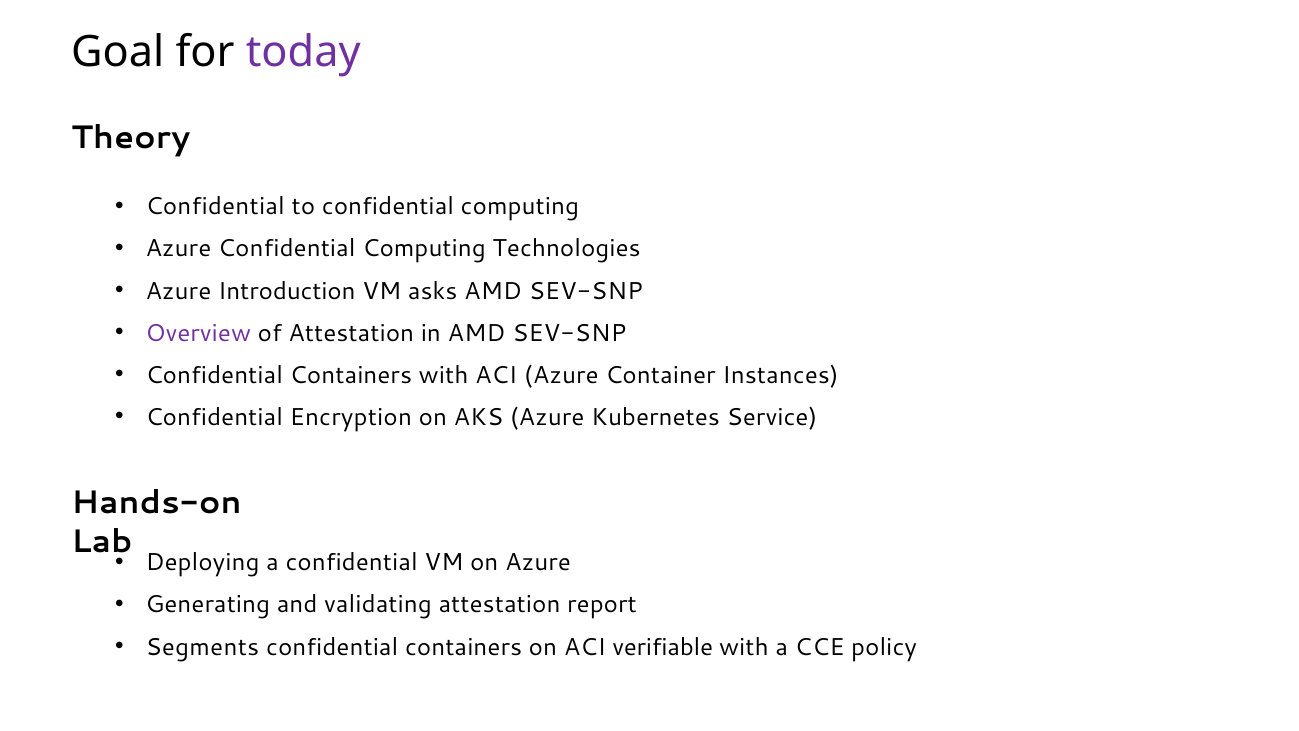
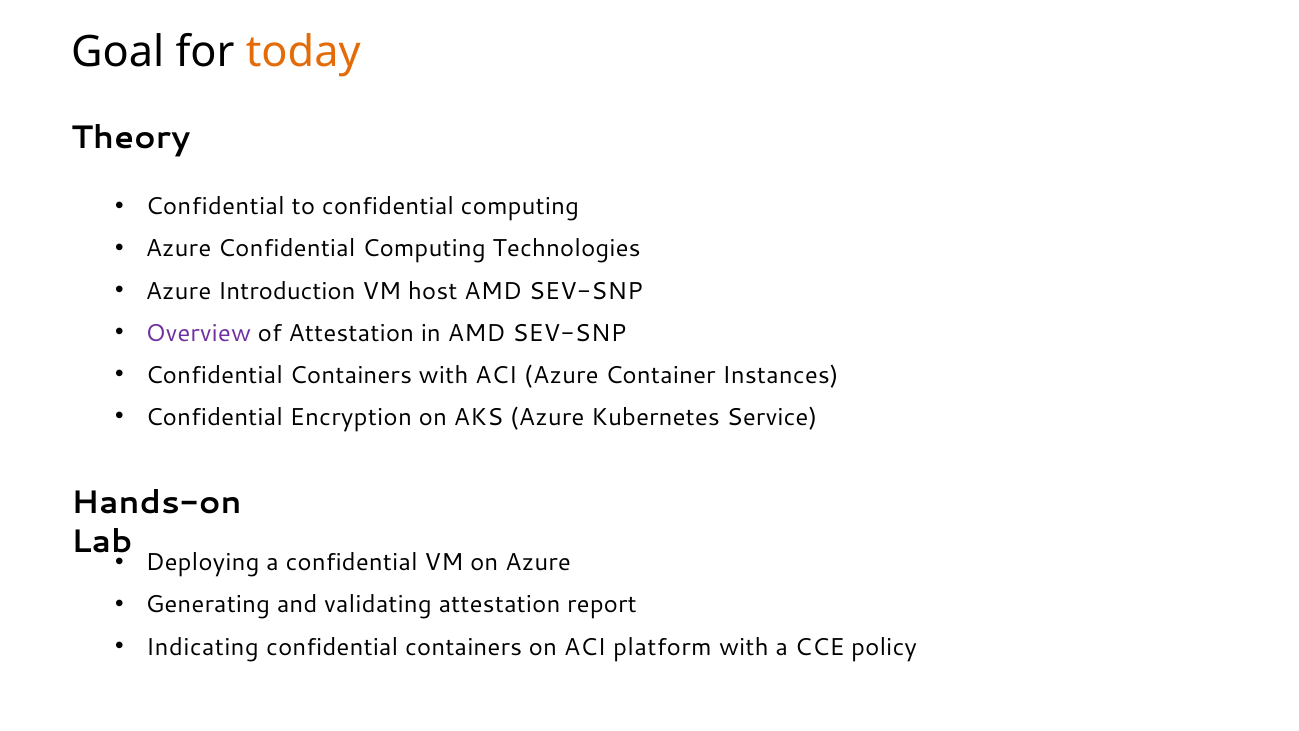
today colour: purple -> orange (303, 52)
asks: asks -> host (433, 291)
Segments: Segments -> Indicating (202, 647)
verifiable: verifiable -> platform (662, 647)
